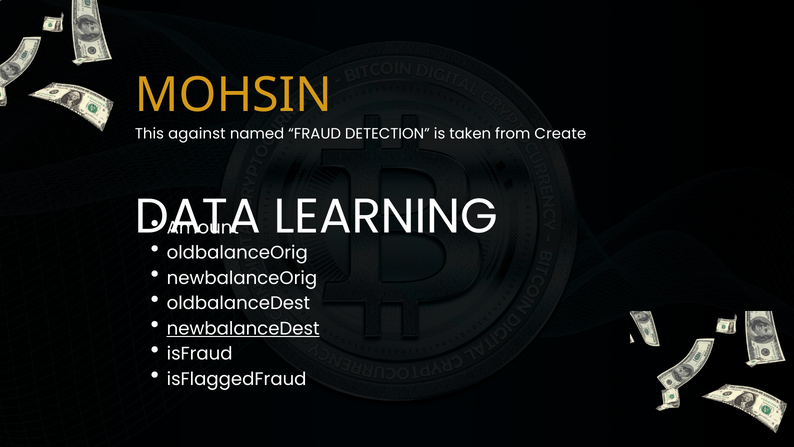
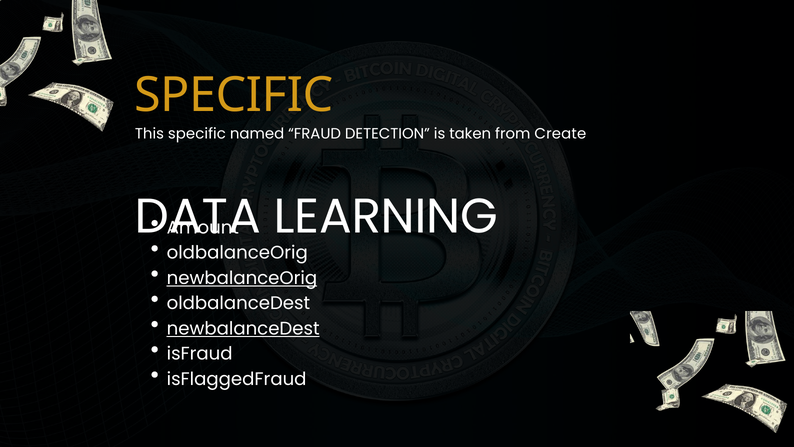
MOHSIN: MOHSIN -> SPECIFIC (234, 95)
This against: against -> specific (197, 134)
newbalanceOrig underline: none -> present (242, 278)
